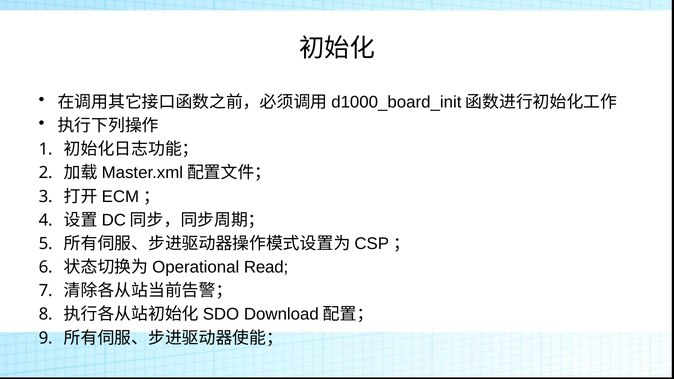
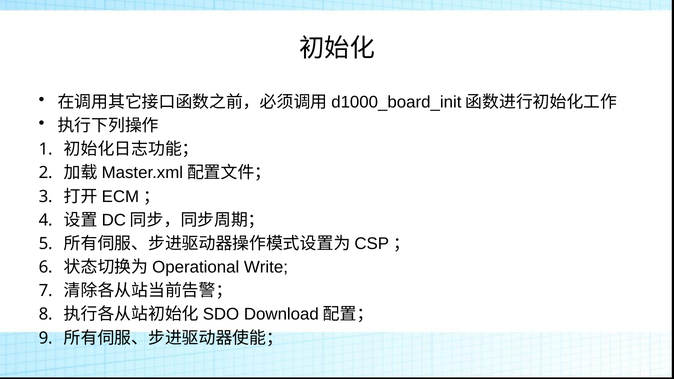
Read: Read -> Write (266, 267)
